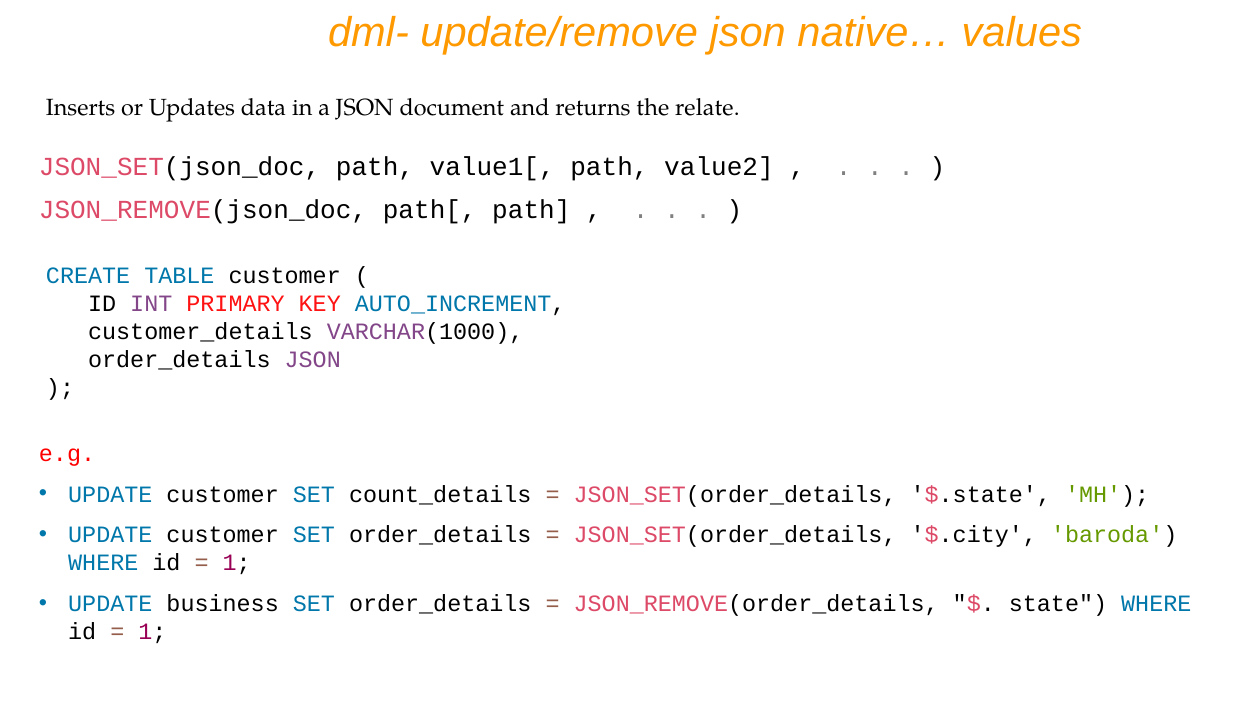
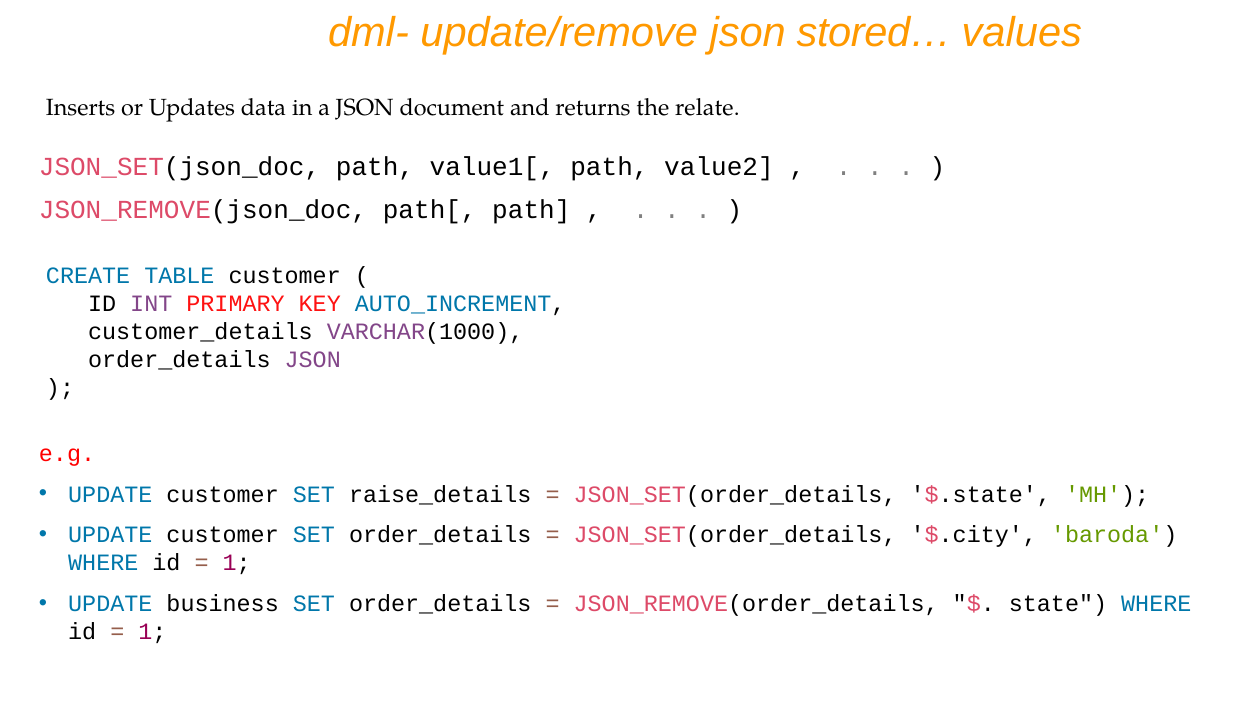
native…: native… -> stored… (874, 32)
count_details: count_details -> raise_details (440, 494)
